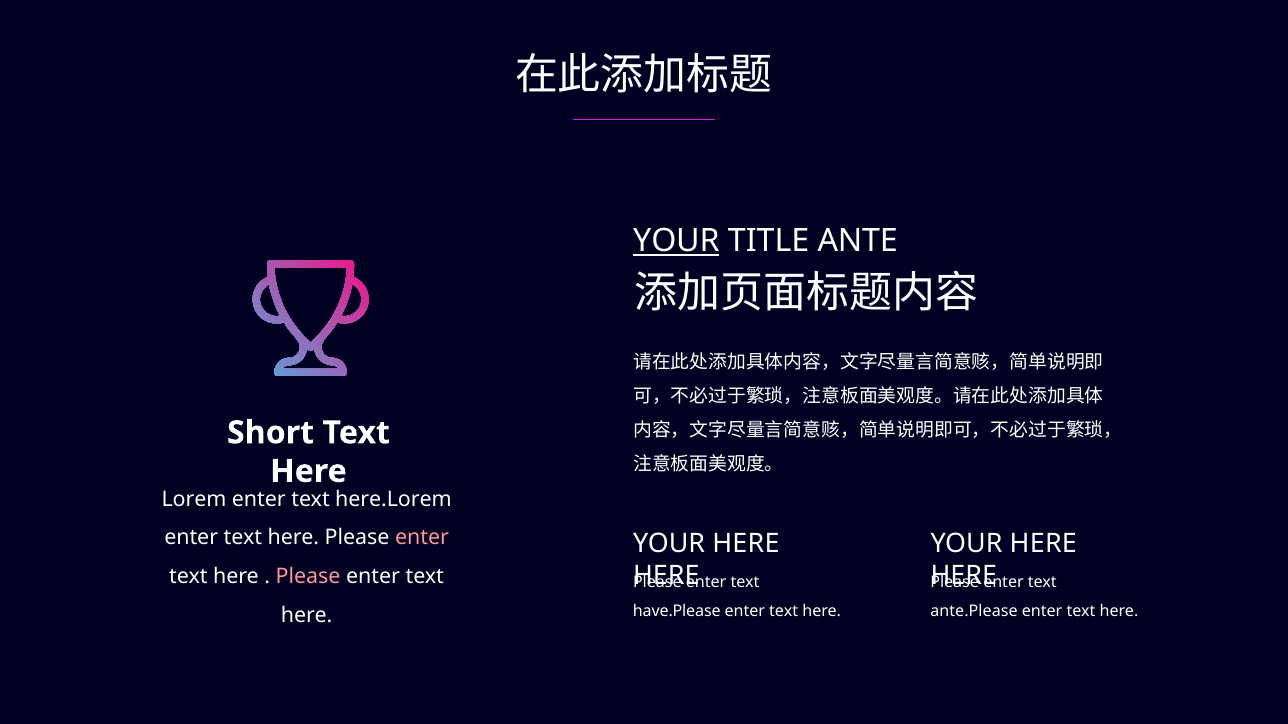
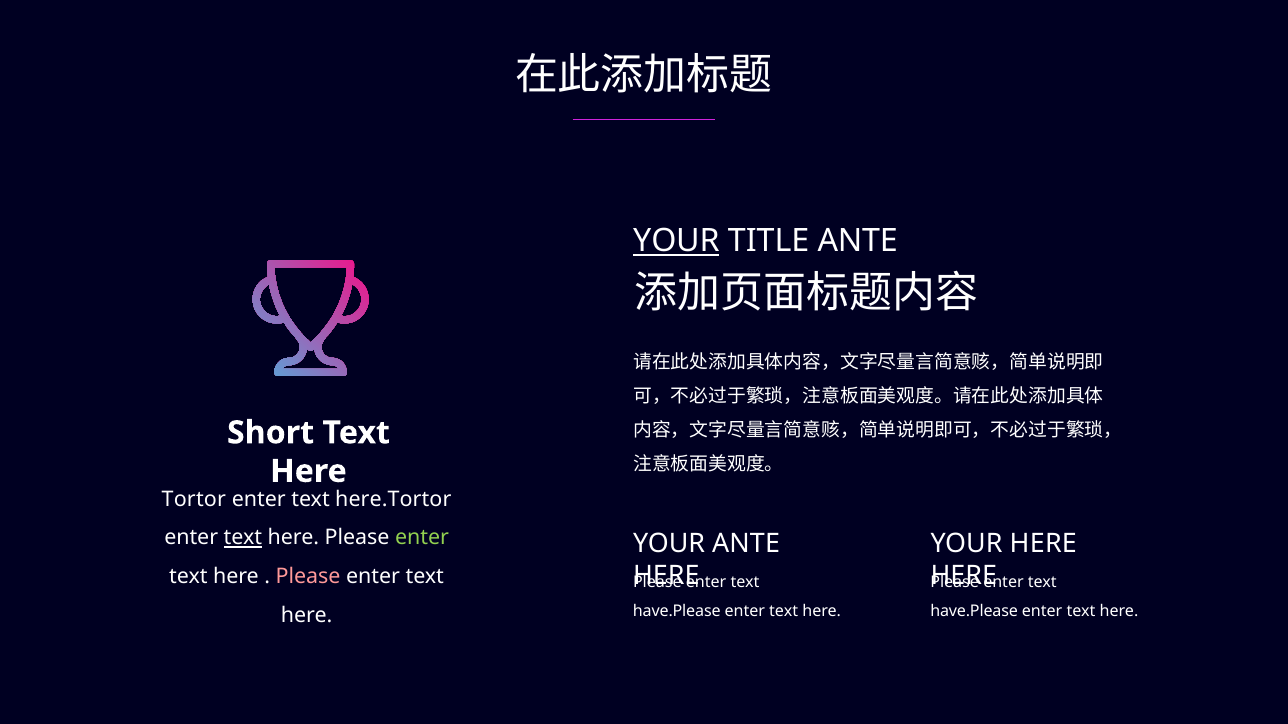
Lorem: Lorem -> Tortor (194, 500)
here.Lorem: here.Lorem -> here.Tortor (393, 500)
text underline: none -> present (243, 538)
enter colour: pink -> light green (422, 538)
HERE: HERE -> ANTE (746, 544)
ante.Please: ante.Please -> have.Please (974, 611)
